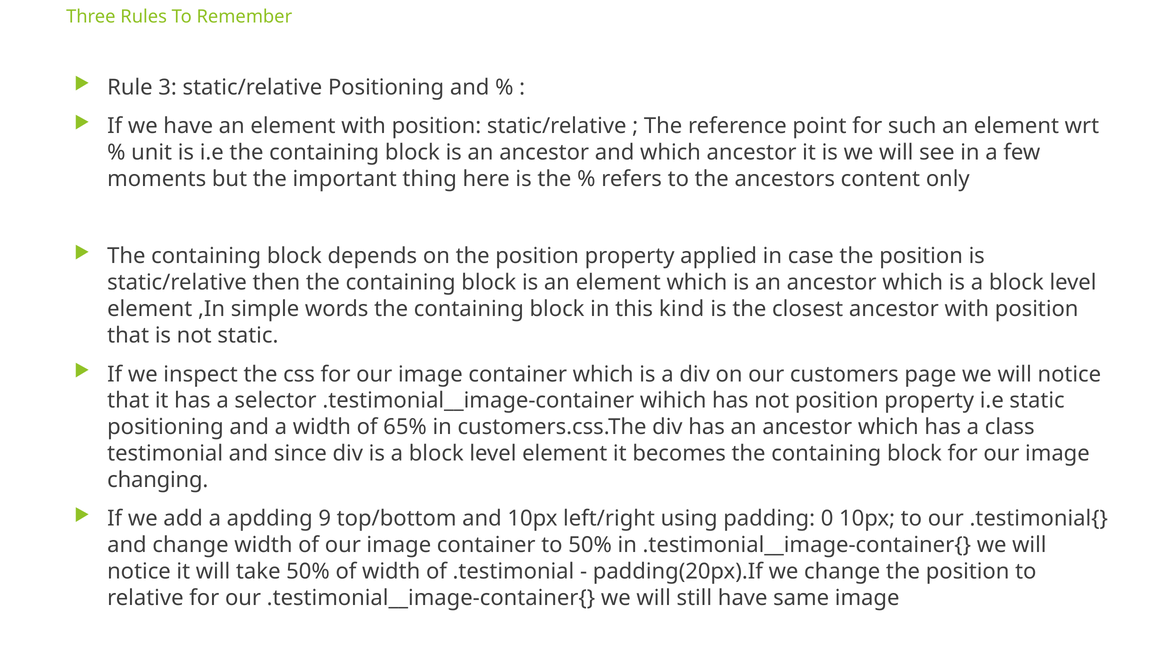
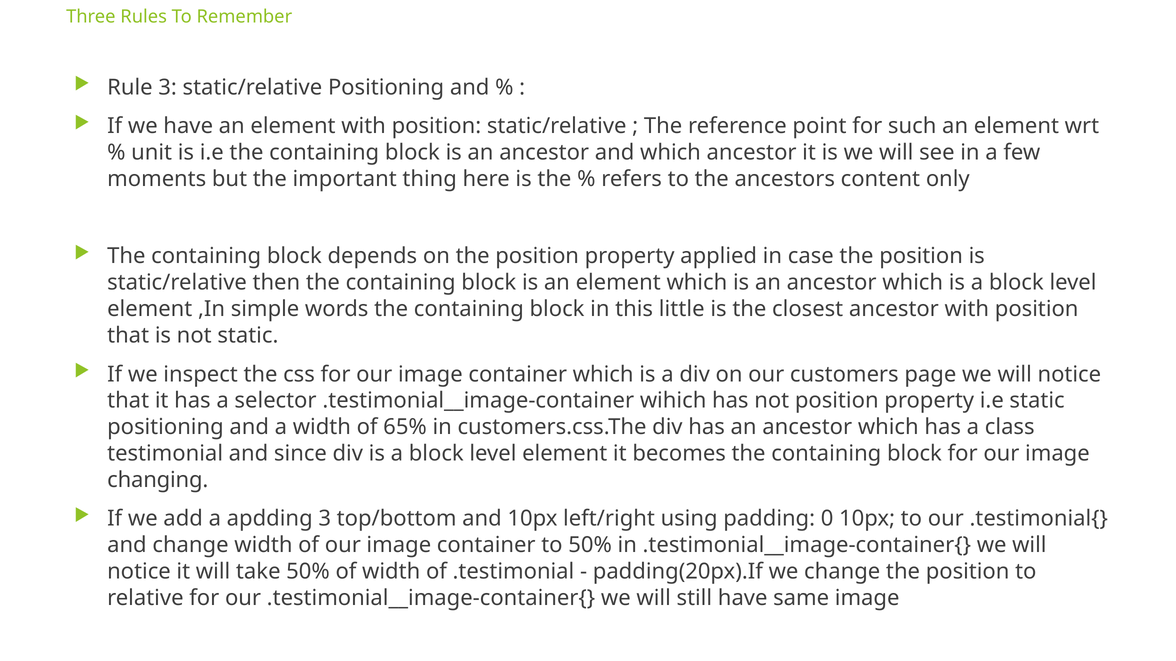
kind: kind -> little (682, 309)
apdding 9: 9 -> 3 (325, 519)
